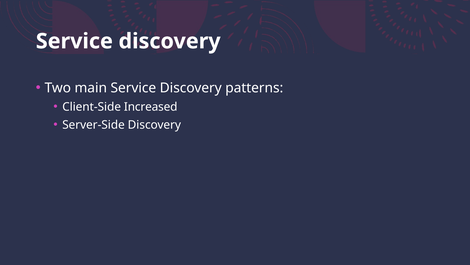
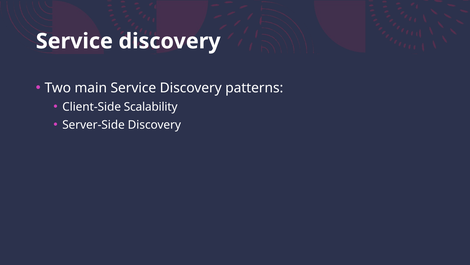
Increased: Increased -> Scalability (151, 107)
